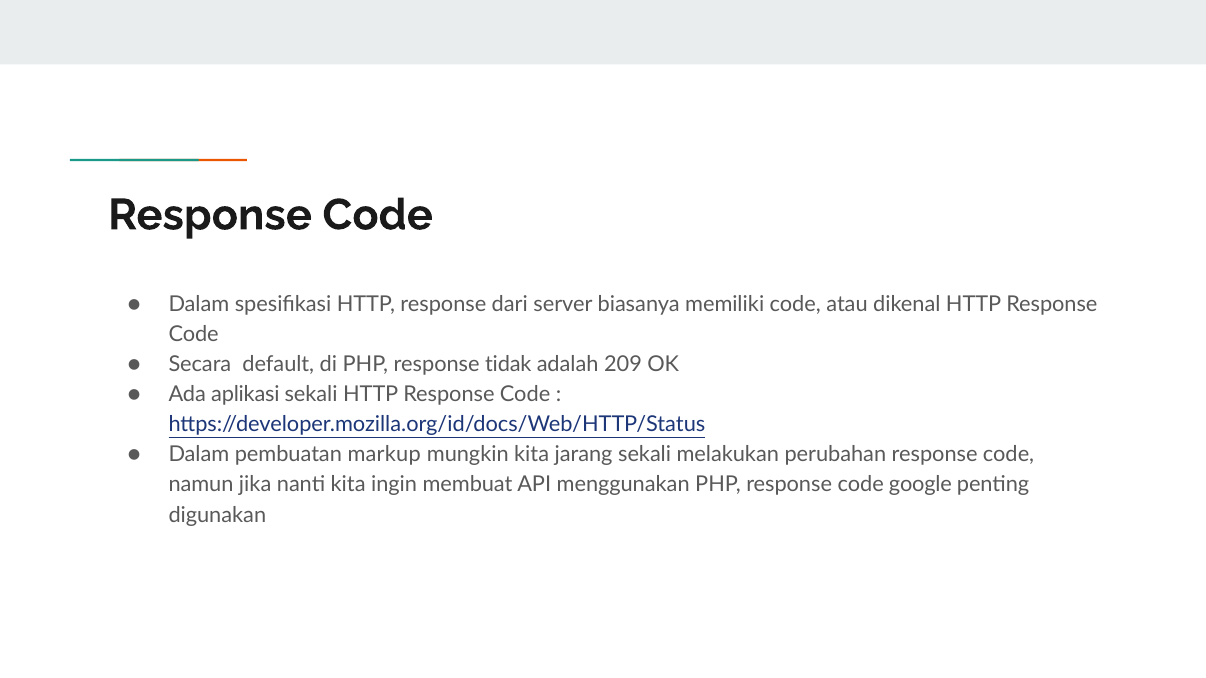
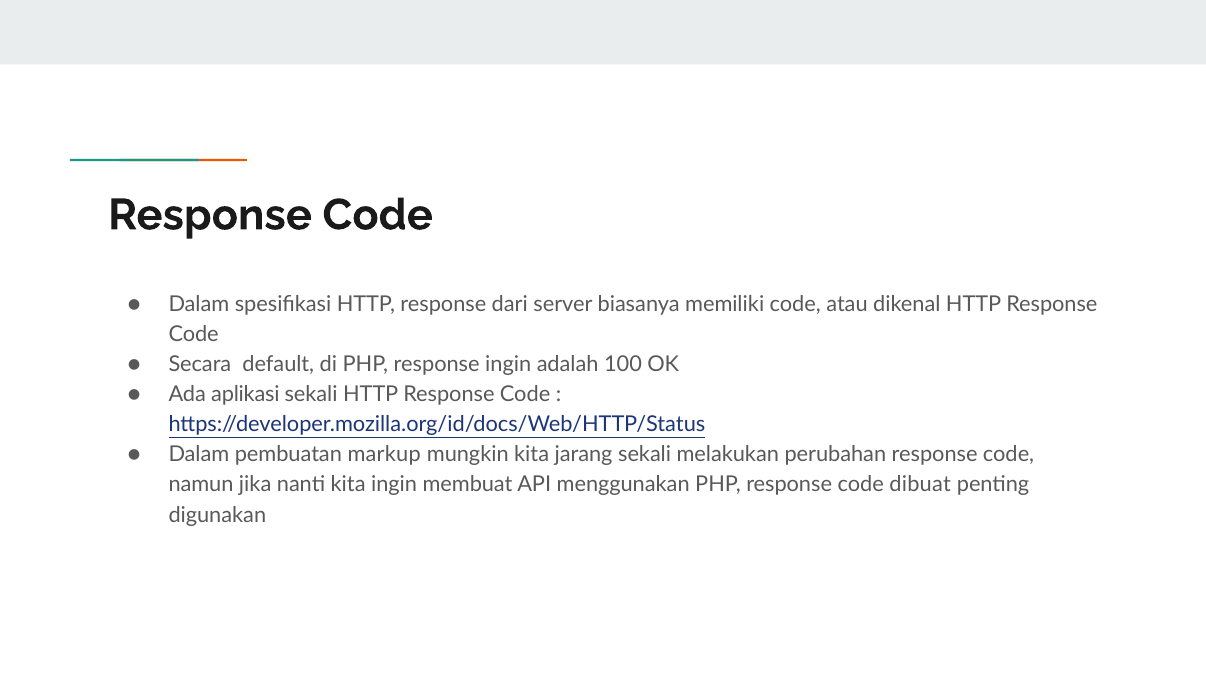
response tidak: tidak -> ingin (508, 365)
209: 209 -> 100 (623, 365)
google: google -> dibuat (920, 485)
